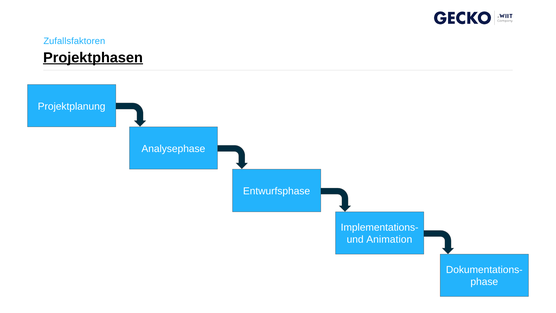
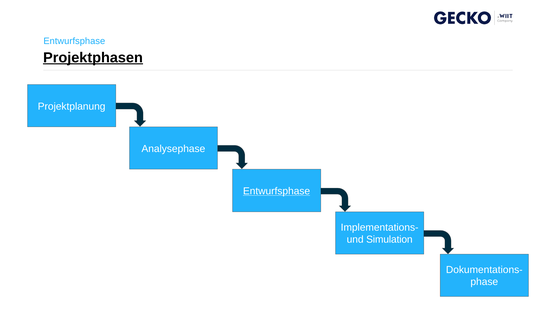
Zufallsfaktoren: Zufallsfaktoren -> Entwurfsphase (74, 41)
Entwurfsphase underline: none -> present (277, 191)
Animation: Animation -> Simulation (389, 239)
